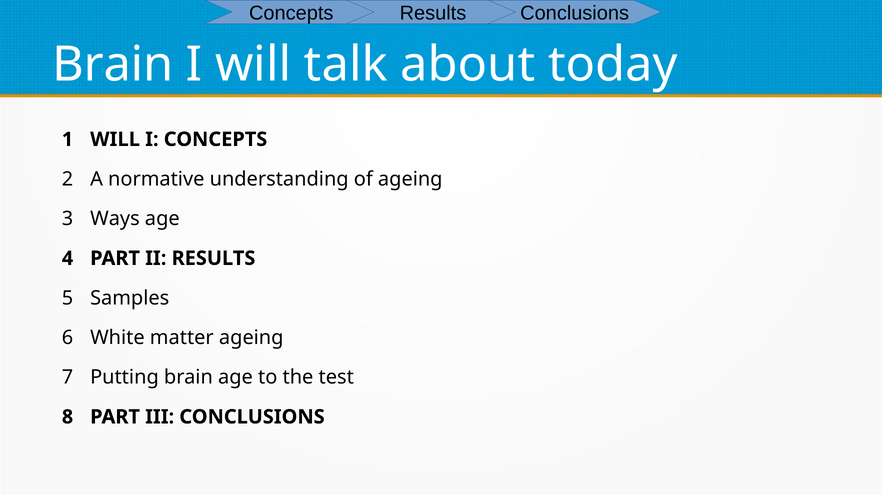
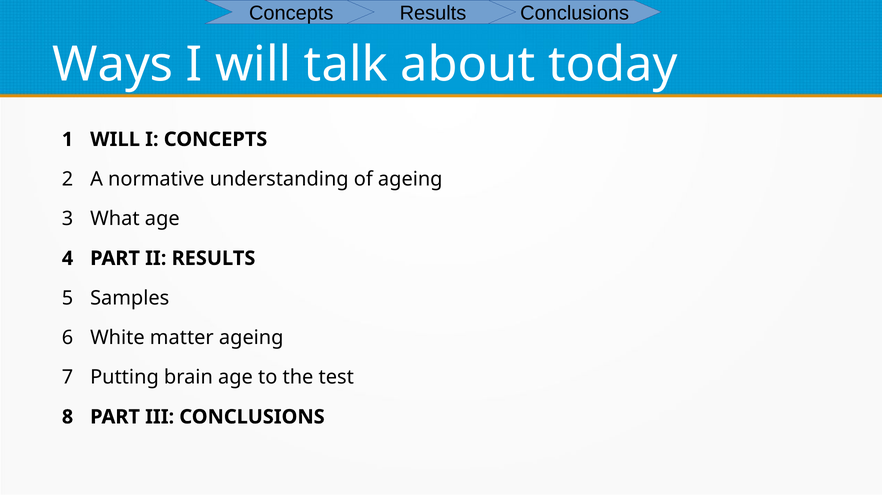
Brain: Brain -> Ways (113, 65)
Ways: Ways -> What (115, 219)
